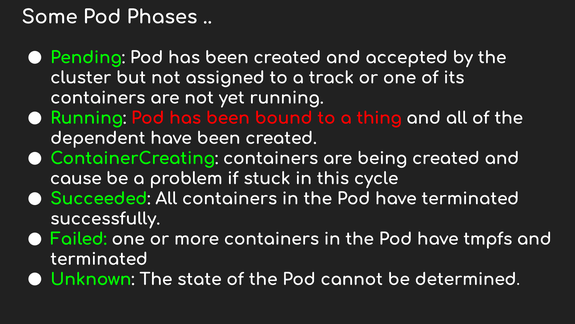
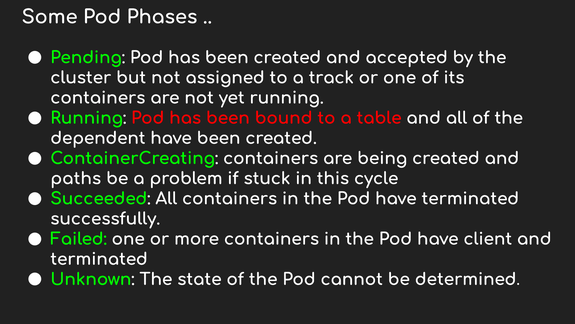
thing: thing -> table (379, 118)
cause: cause -> paths (76, 178)
tmpfs: tmpfs -> client (488, 239)
